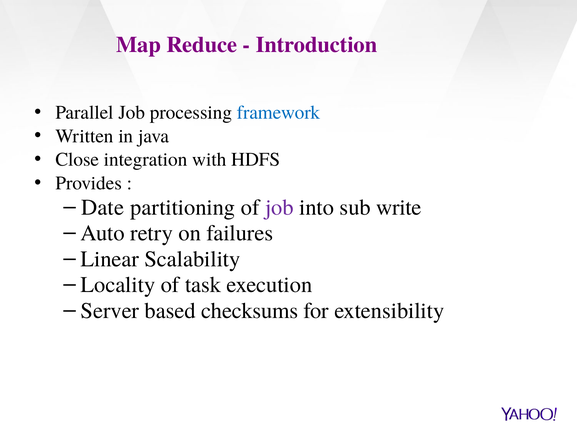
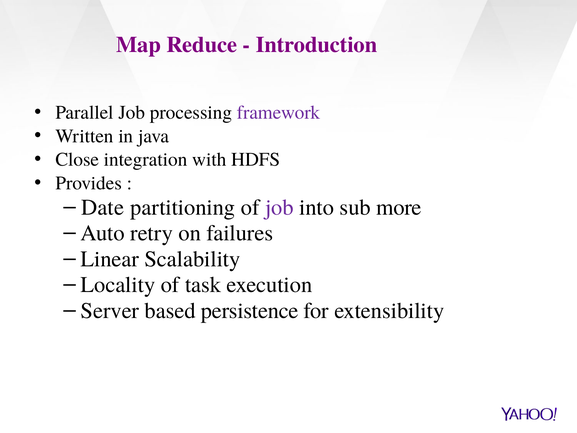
framework colour: blue -> purple (279, 113)
write: write -> more (399, 207)
checksums: checksums -> persistence (250, 311)
